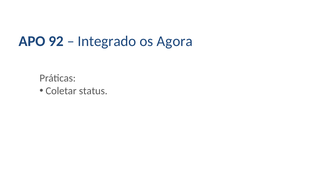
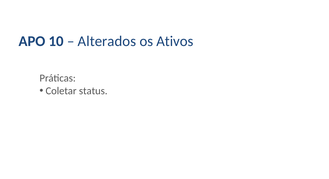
92: 92 -> 10 (56, 41)
Integrado: Integrado -> Alterados (107, 41)
Agora: Agora -> Ativos (175, 41)
